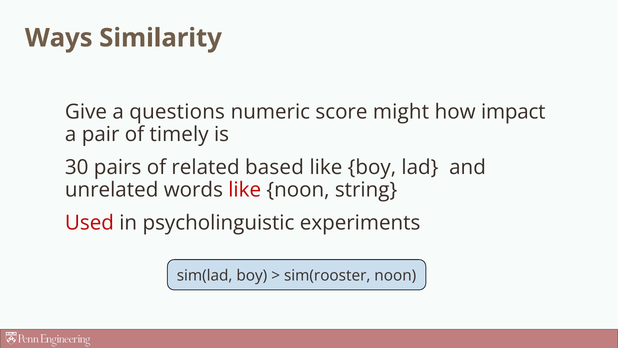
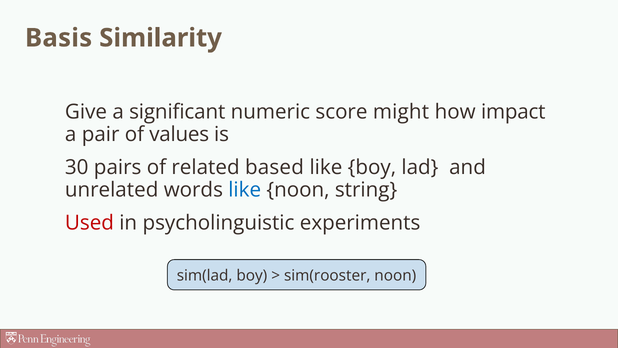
Ways: Ways -> Basis (59, 38)
questions: questions -> significant (177, 112)
timely: timely -> values (179, 134)
like colour: red -> blue (245, 190)
